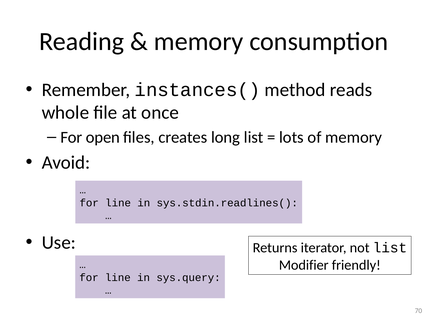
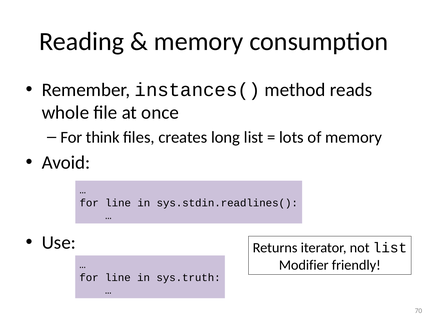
open: open -> think (103, 137)
sys.query: sys.query -> sys.truth (189, 278)
